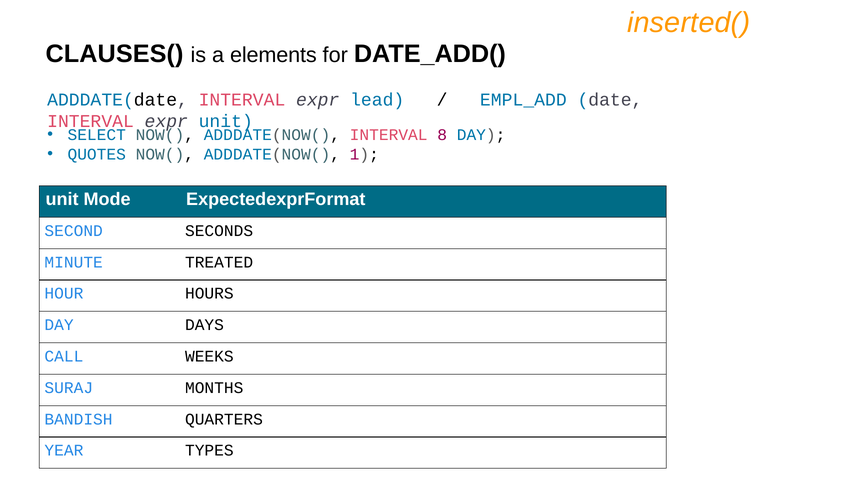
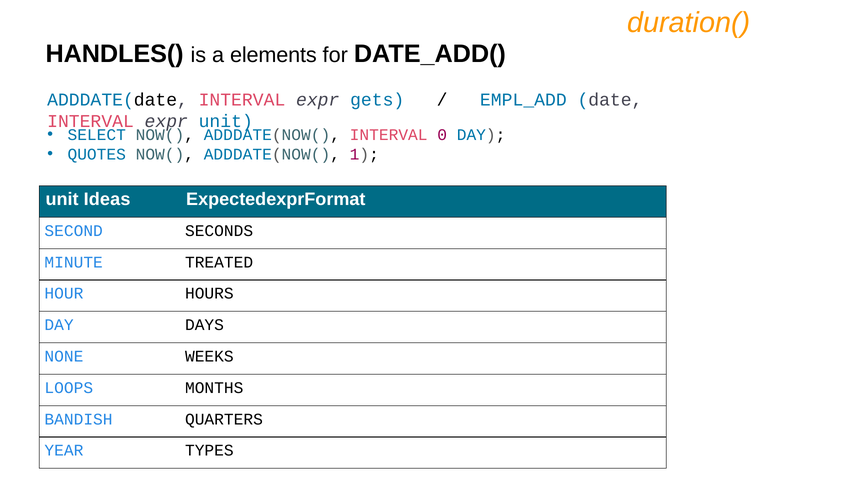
inserted(: inserted( -> duration( (689, 23)
CLAUSES(: CLAUSES( -> HANDLES( (115, 54)
lead: lead -> gets (377, 100)
8: 8 -> 0 (442, 135)
Mode: Mode -> Ideas (107, 199)
CALL: CALL -> NONE (64, 356)
SURAJ: SURAJ -> LOOPS (69, 387)
